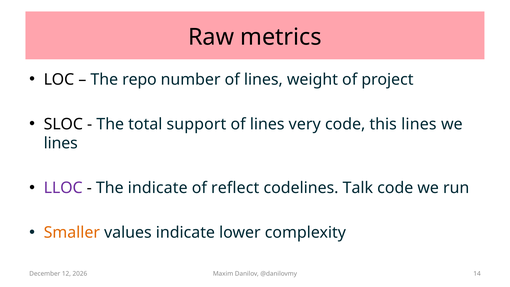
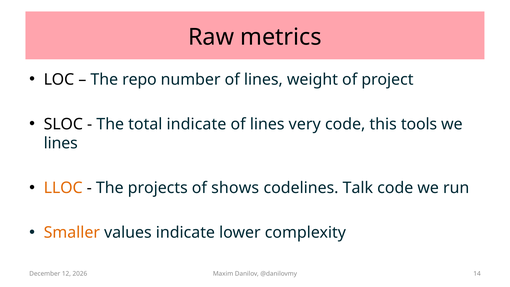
total support: support -> indicate (196, 124)
this lines: lines -> tools (419, 124)
LLOC colour: purple -> orange (63, 188)
The indicate: indicate -> projects (158, 188)
reflect: reflect -> shows (235, 188)
